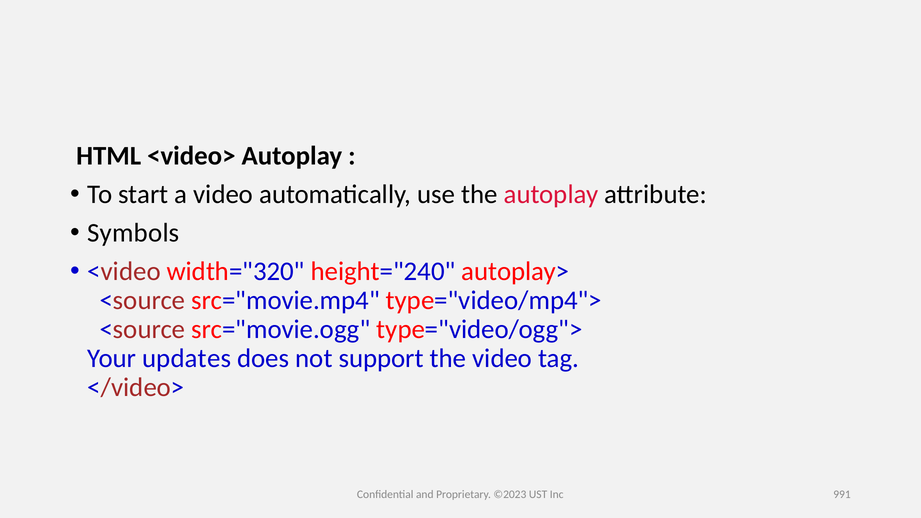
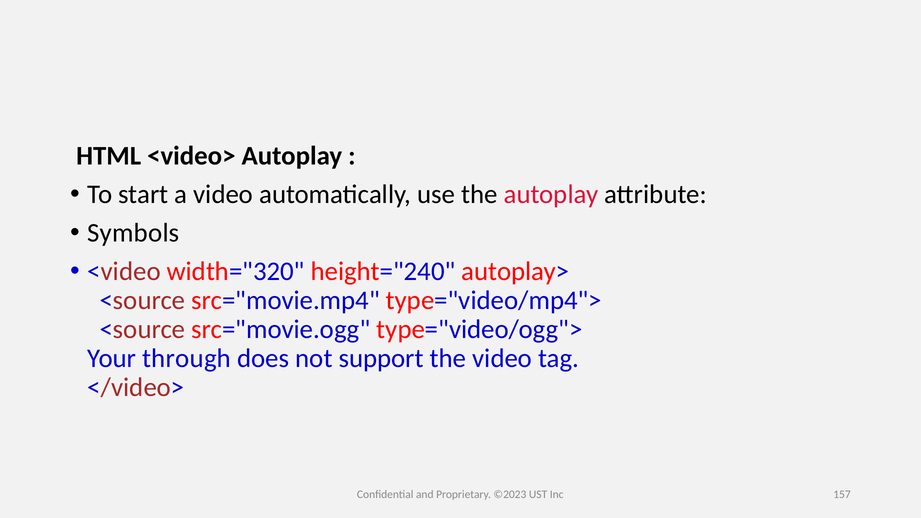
updates: updates -> through (187, 358)
991: 991 -> 157 (842, 495)
